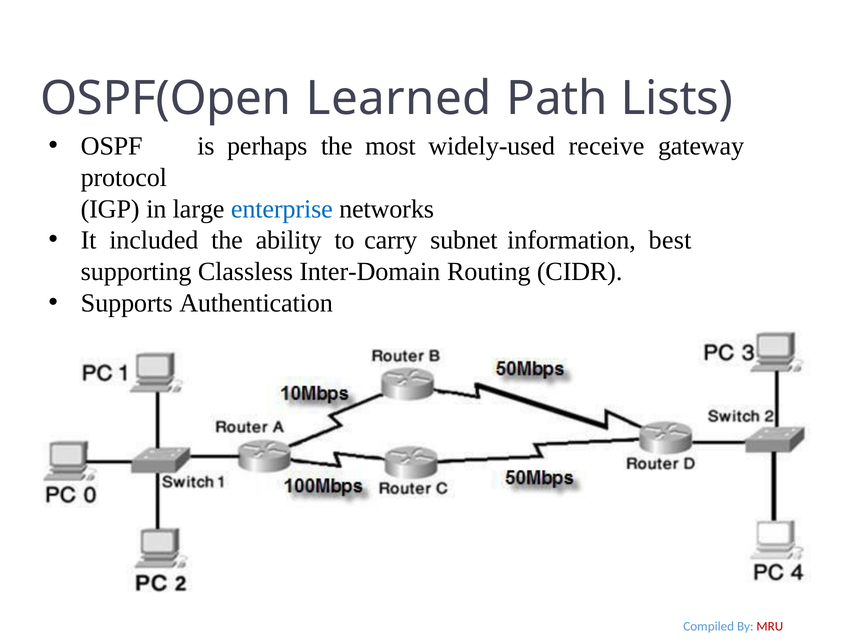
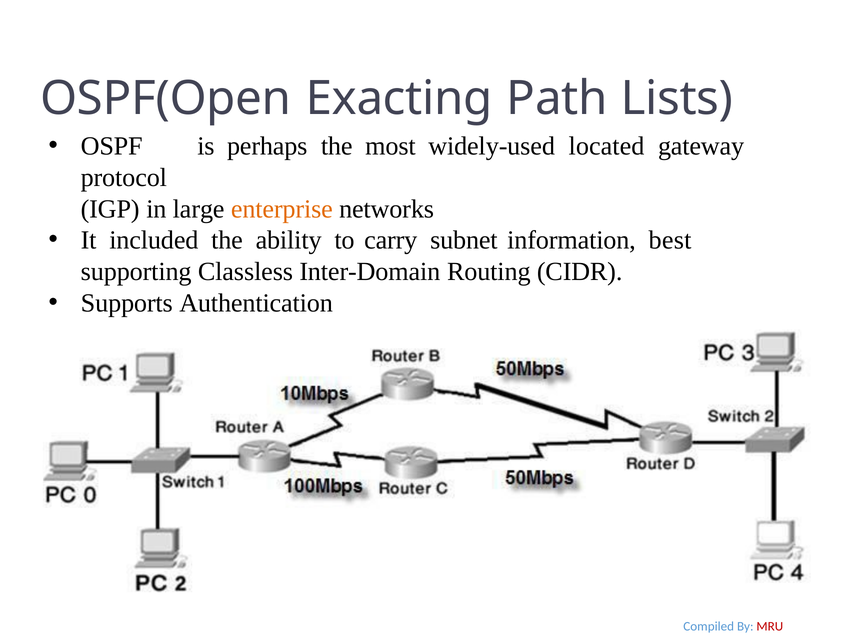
Learned: Learned -> Exacting (399, 99)
receive: receive -> located (606, 146)
enterprise colour: blue -> orange (282, 209)
